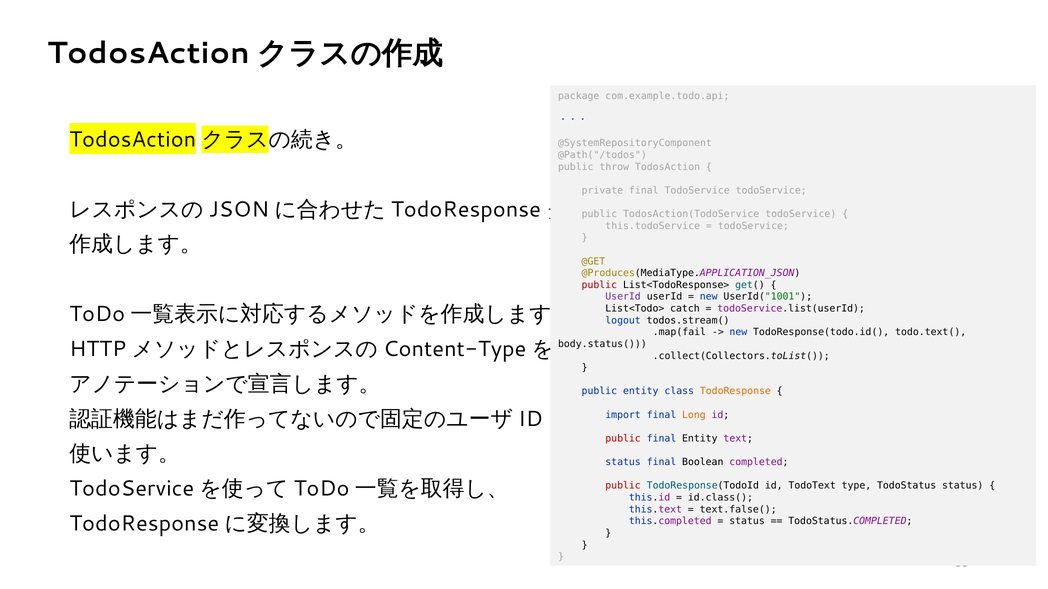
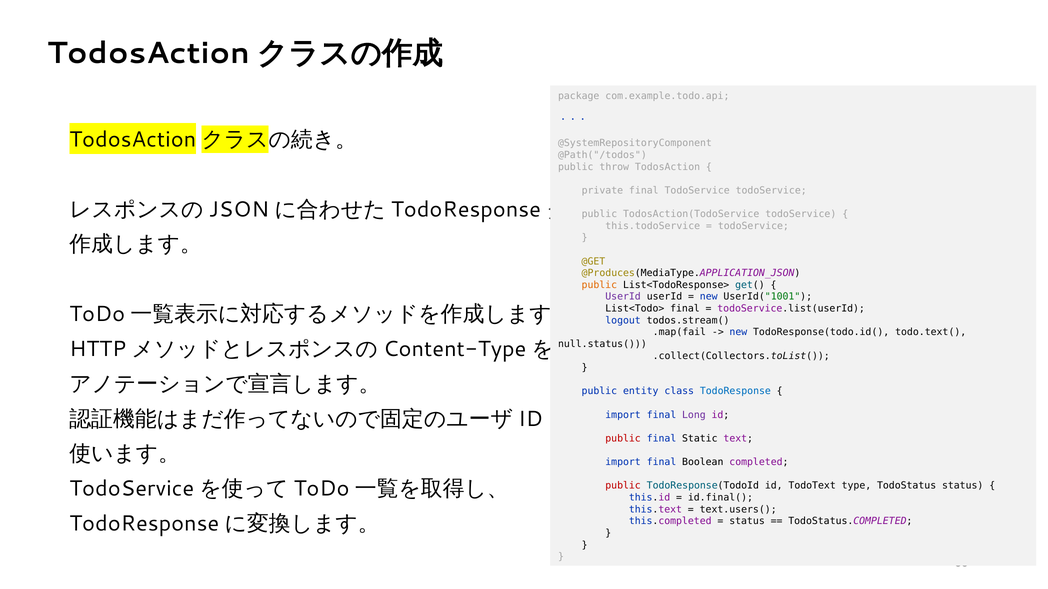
public colour: red -> orange (599, 285)
List<Todo> catch: catch -> final (685, 309)
body.status(: body.status( -> null.status( (602, 344)
TodoResponse colour: orange -> blue (735, 392)
Long colour: orange -> purple (694, 415)
final Entity: Entity -> Static (700, 439)
status: status -> import (623, 462)
id.class(: id.class( -> id.final( (720, 498)
text.false(: text.false( -> text.users( (738, 510)
